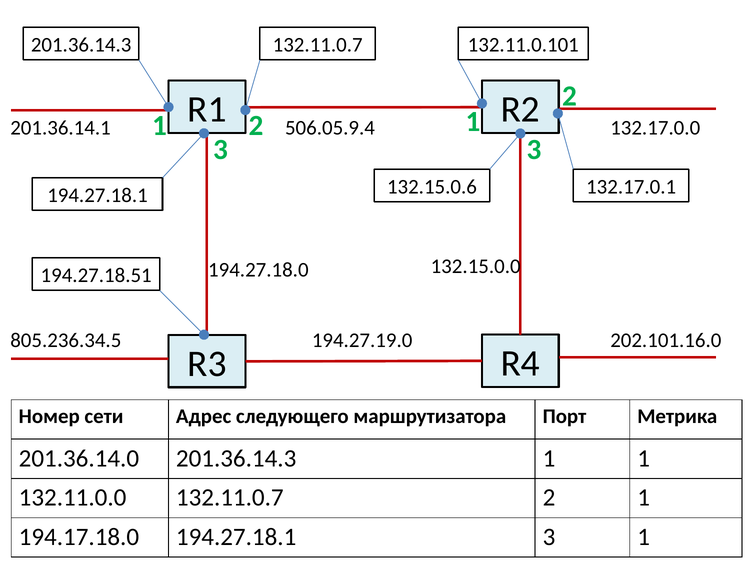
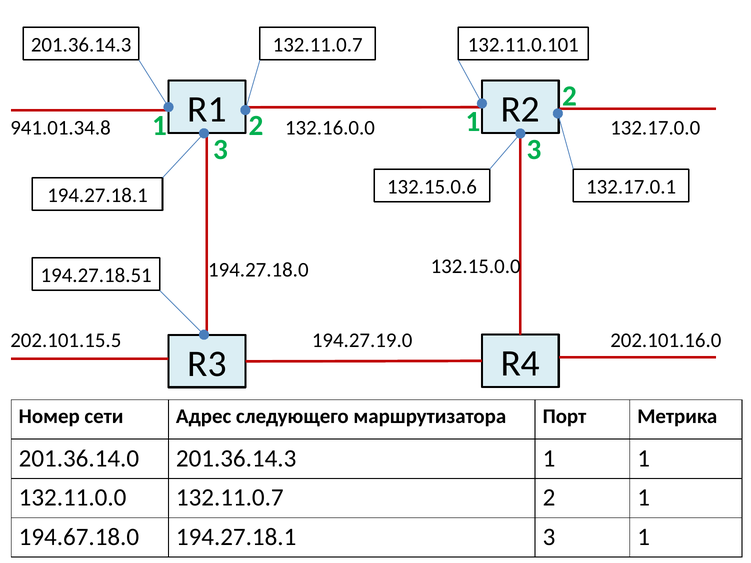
506.05.9.4: 506.05.9.4 -> 132.16.0.0 (330, 128)
201.36.14.1: 201.36.14.1 -> 941.01.34.8 (61, 128)
805.236.34.5: 805.236.34.5 -> 202.101.15.5 (66, 341)
194.17.18.0: 194.17.18.0 -> 194.67.18.0 (79, 537)
